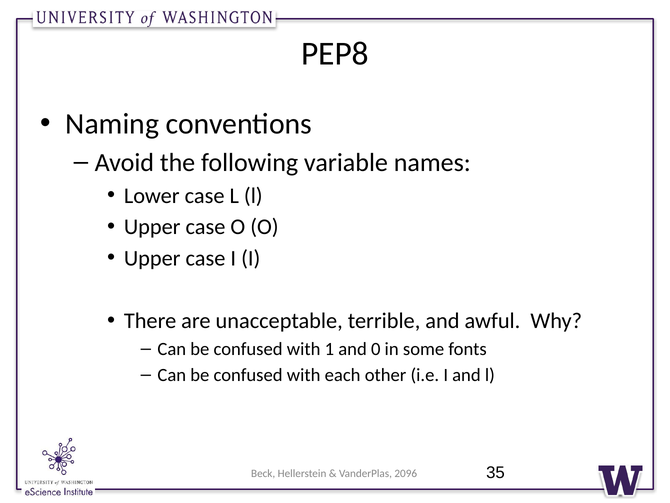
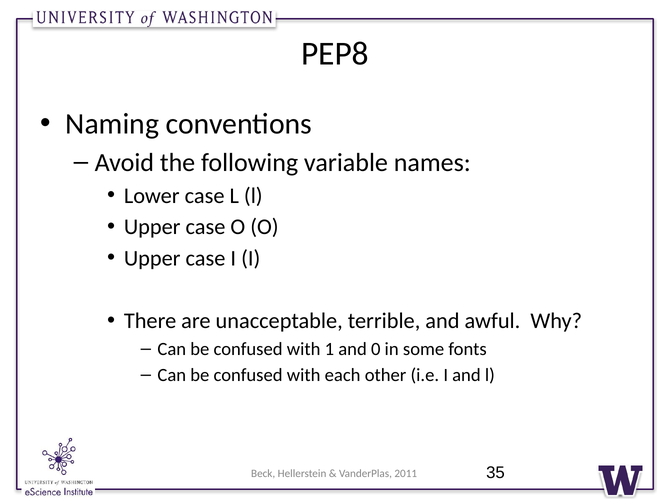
2096: 2096 -> 2011 (406, 473)
